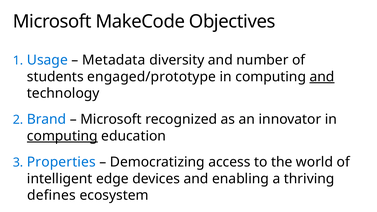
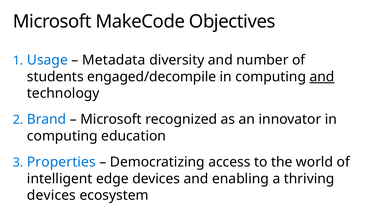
engaged/prototype: engaged/prototype -> engaged/decompile (152, 77)
computing underline: present -> none (62, 136)
defines: defines -> devices (51, 195)
